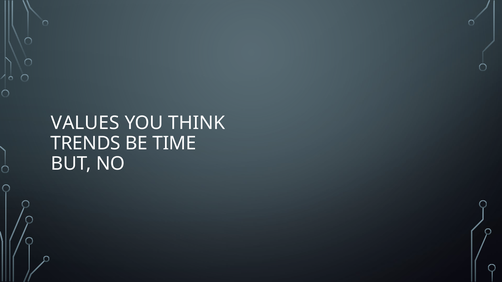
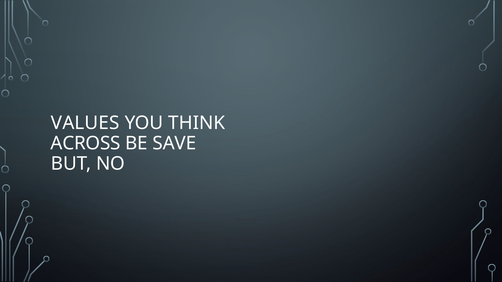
TRENDS: TRENDS -> ACROSS (86, 143)
TIME: TIME -> SAVE (174, 143)
